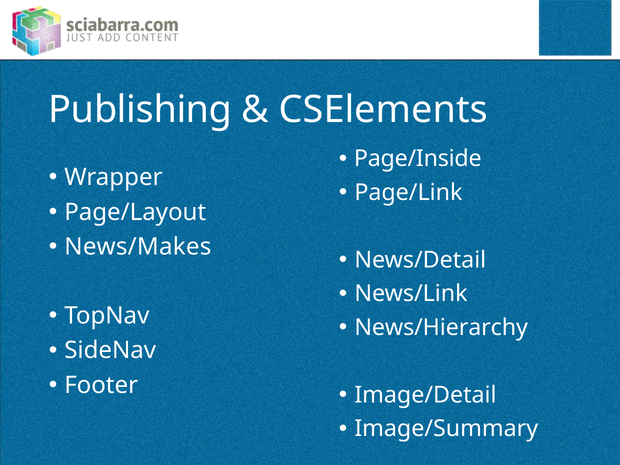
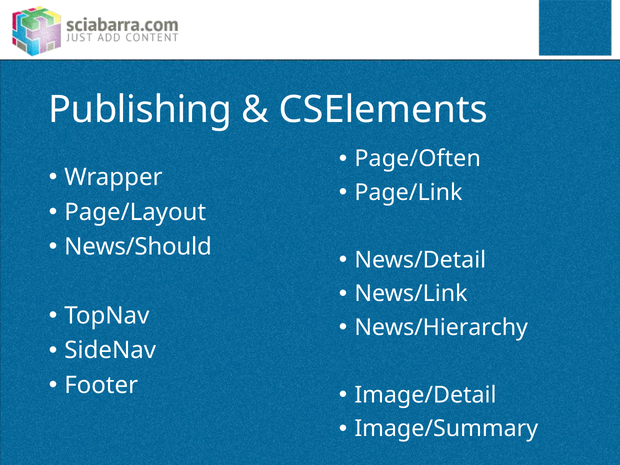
Page/Inside: Page/Inside -> Page/Often (418, 159)
News/Makes: News/Makes -> News/Should (138, 247)
